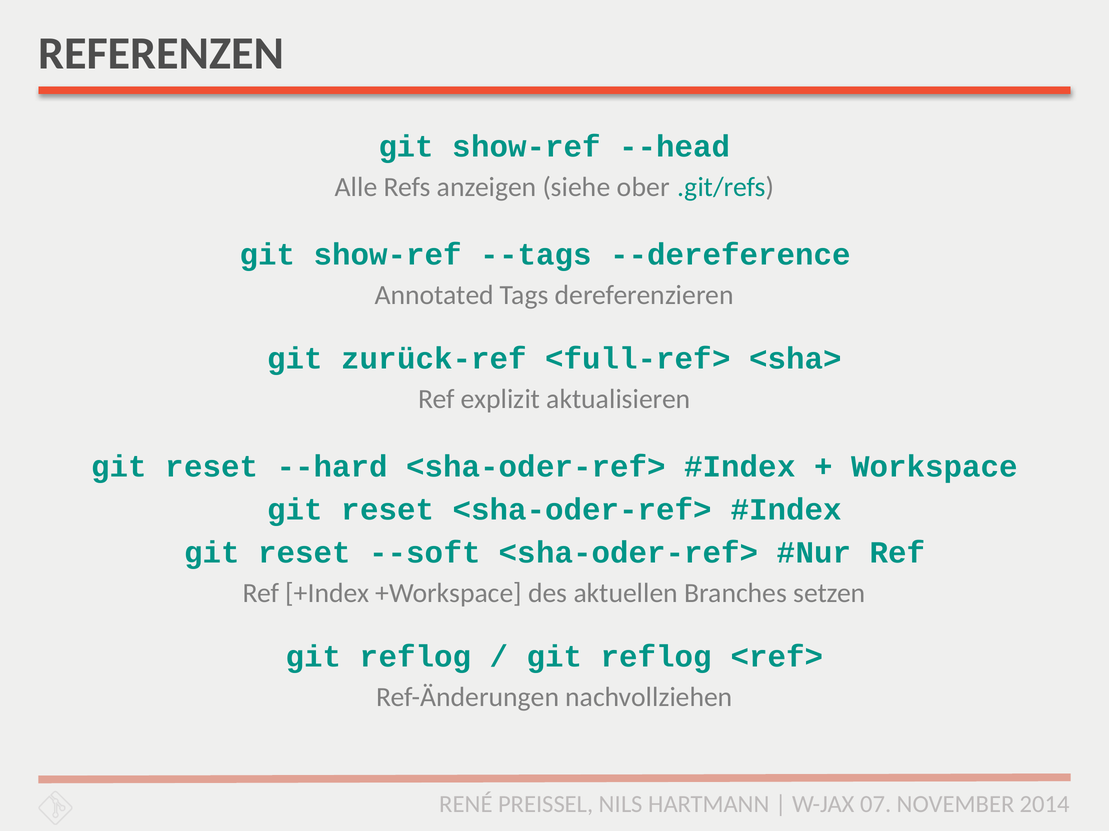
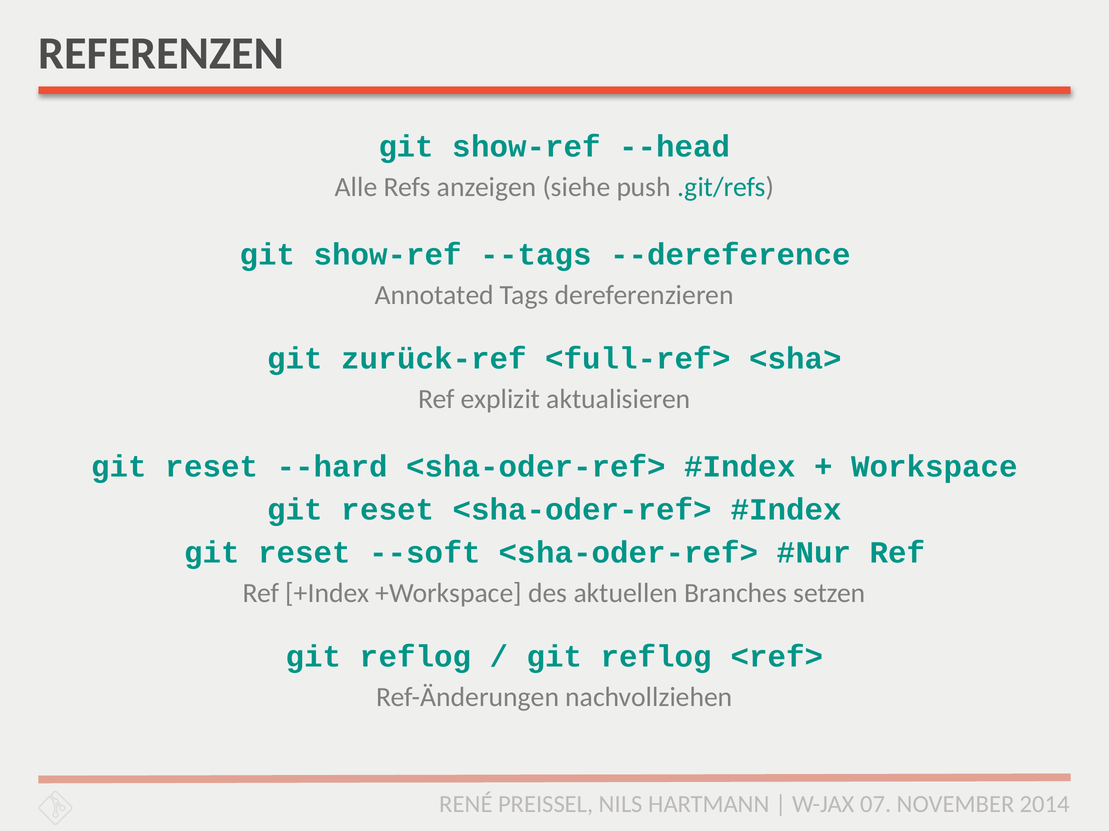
ober: ober -> push (644, 187)
